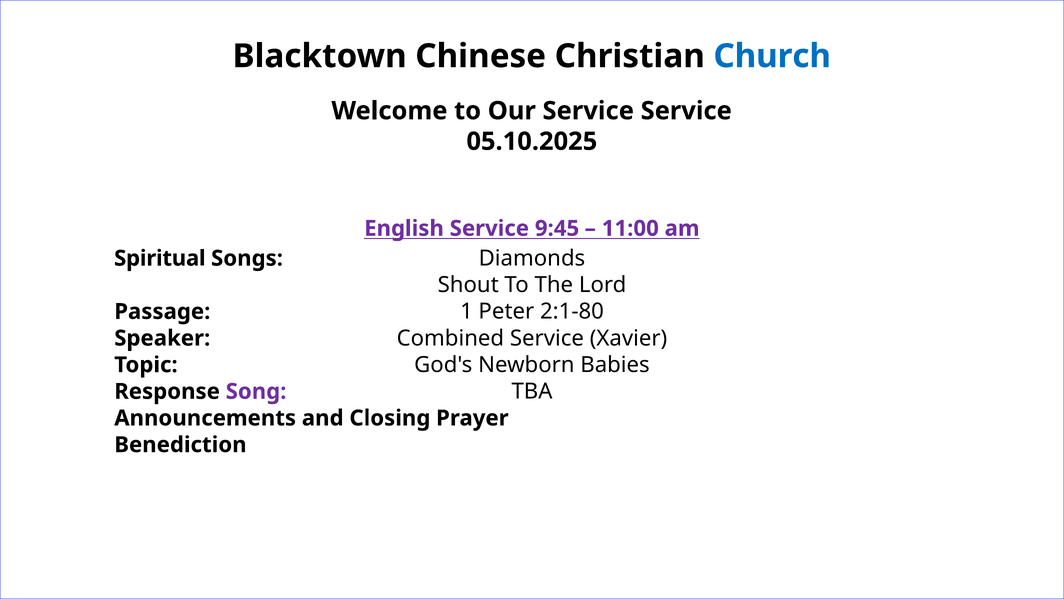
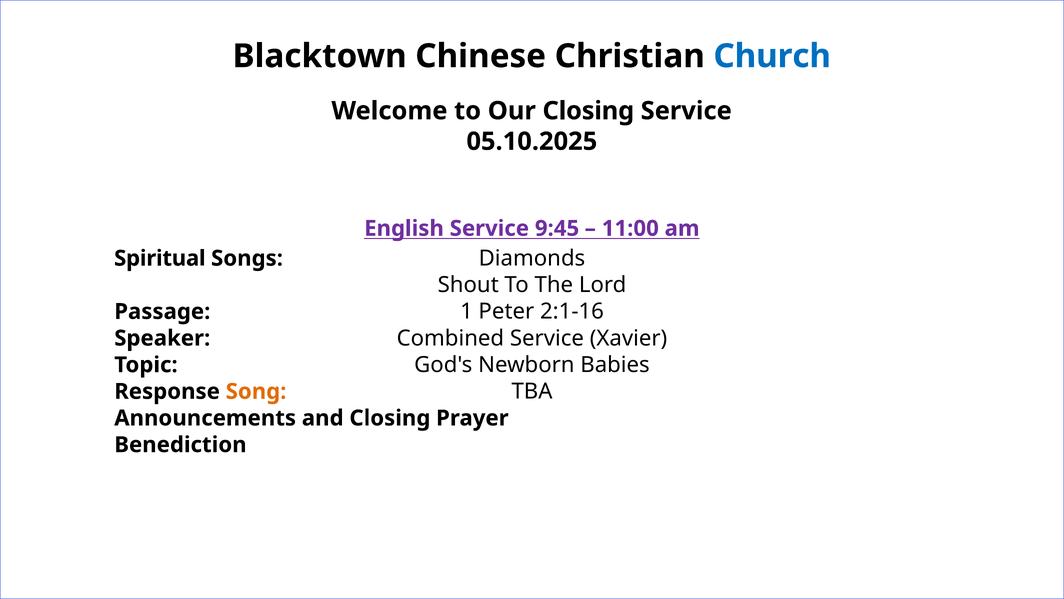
Our Service: Service -> Closing (588, 111)
2:1-80: 2:1-80 -> 2:1-16 (572, 311)
Song colour: purple -> orange (256, 391)
